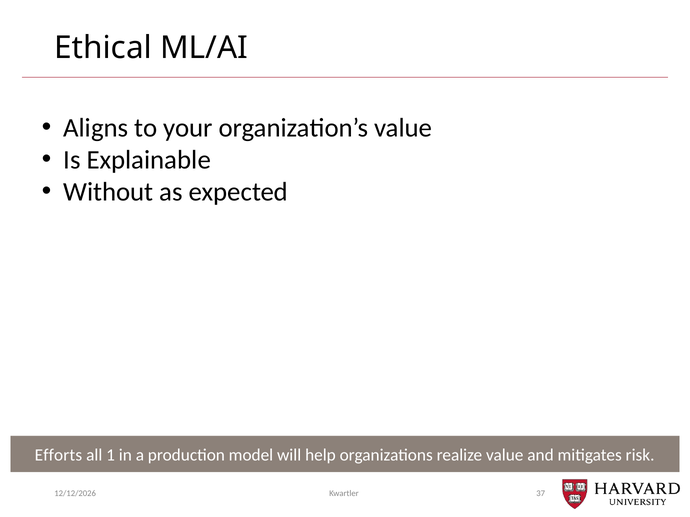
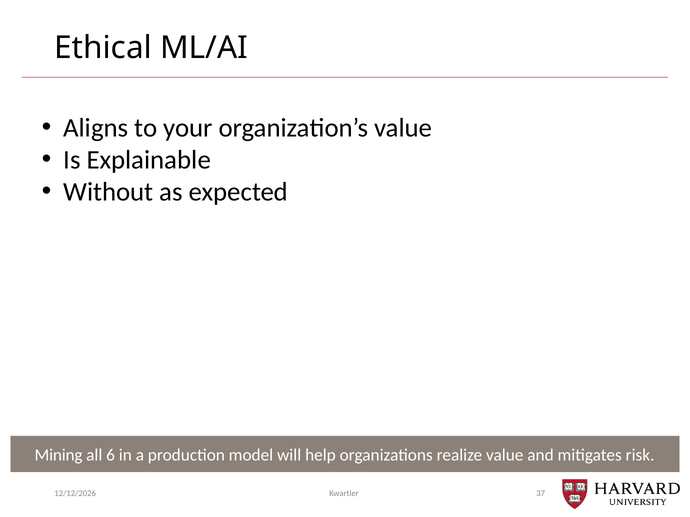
Efforts: Efforts -> Mining (59, 456)
1: 1 -> 6 (111, 456)
